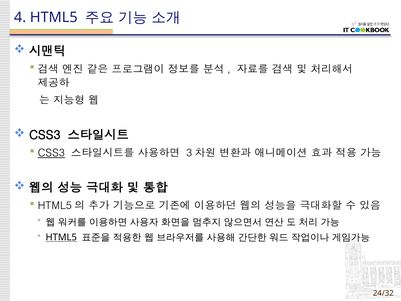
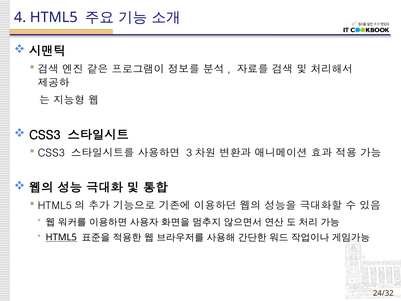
CSS3 underline: present -> none (51, 153)
